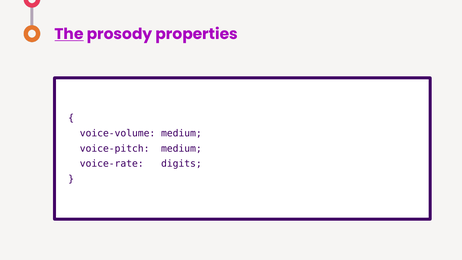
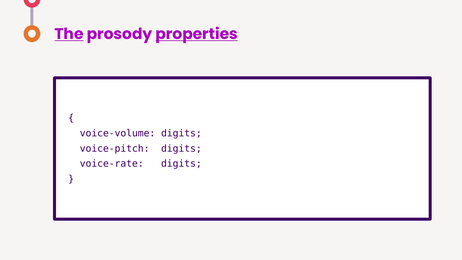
properties underline: none -> present (197, 34)
voice-volume medium: medium -> digits (181, 133)
voice-pitch medium: medium -> digits (181, 148)
